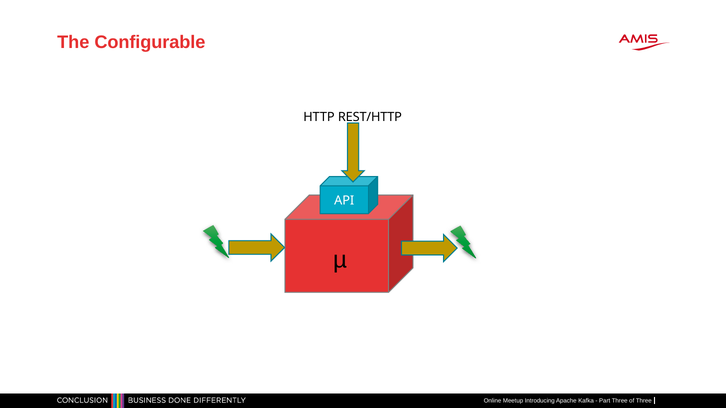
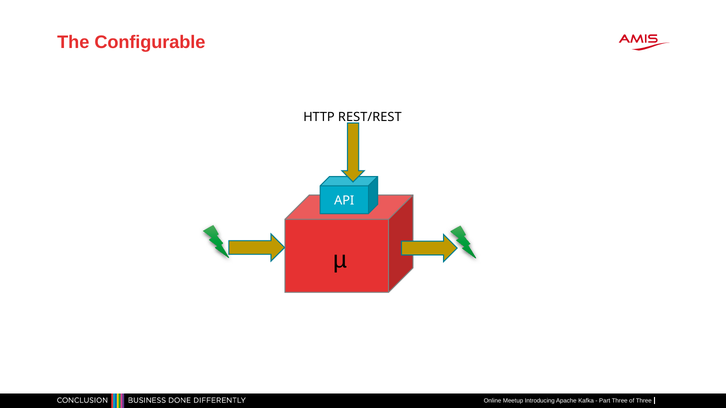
REST/HTTP: REST/HTTP -> REST/REST (370, 117)
